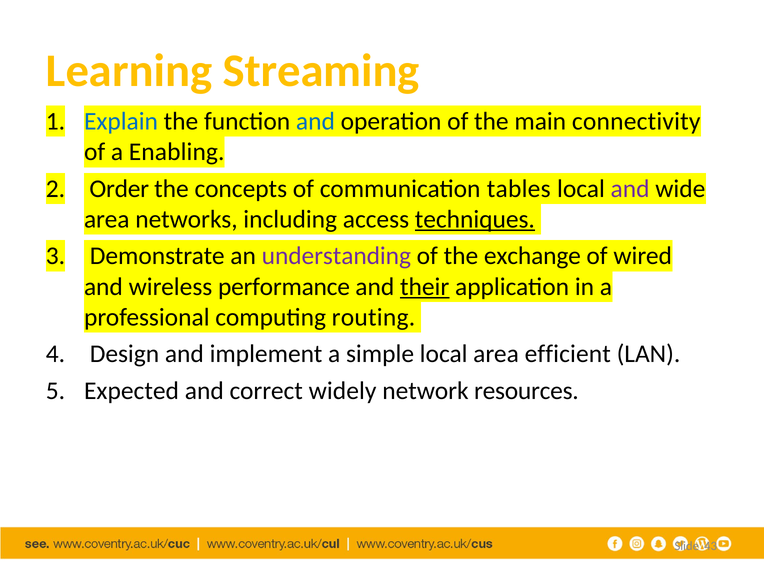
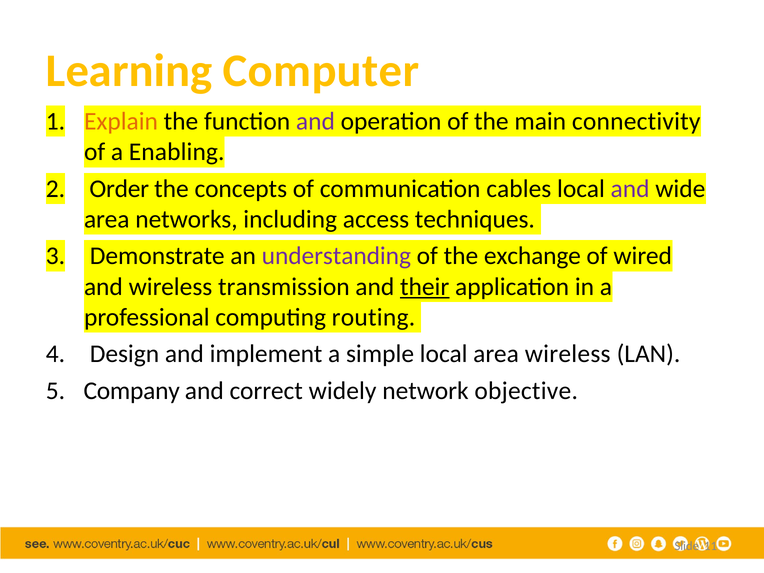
Streaming: Streaming -> Computer (321, 71)
Explain colour: blue -> orange (121, 122)
and colour: blue -> purple (315, 122)
tables: tables -> cables (519, 189)
techniques underline: present -> none (475, 219)
performance: performance -> transmission (284, 287)
area efficient: efficient -> wireless (568, 354)
Expected: Expected -> Company (132, 391)
resources: resources -> objective (526, 391)
43: 43 -> 11 (711, 546)
